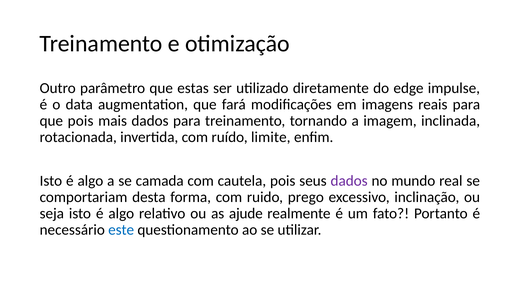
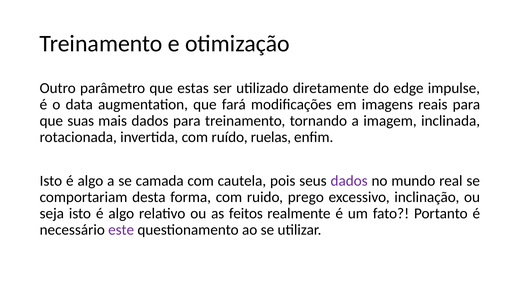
que pois: pois -> suas (81, 121)
limite: limite -> ruelas (271, 137)
ajude: ajude -> feitos (246, 213)
este colour: blue -> purple (121, 230)
